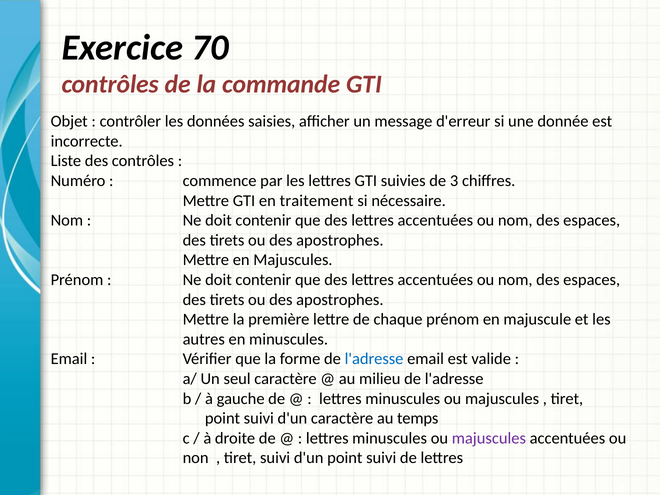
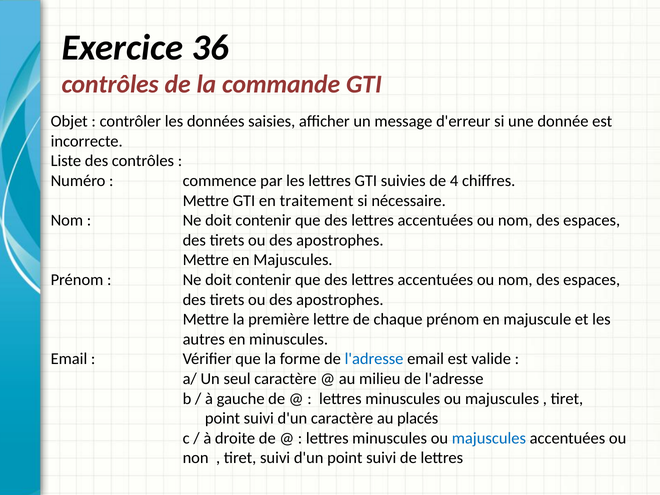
70: 70 -> 36 (210, 48)
3: 3 -> 4 (454, 181)
temps: temps -> placés (418, 418)
majuscules colour: purple -> blue (489, 438)
